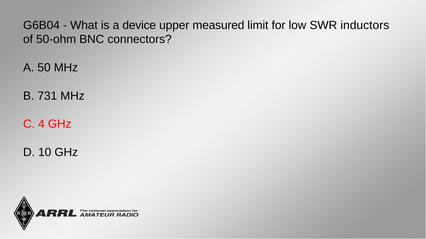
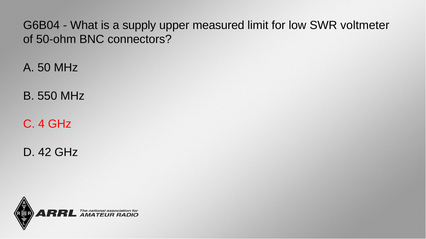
device: device -> supply (139, 25)
inductors: inductors -> voltmeter (365, 25)
731: 731 -> 550 (47, 96)
10: 10 -> 42 (45, 153)
